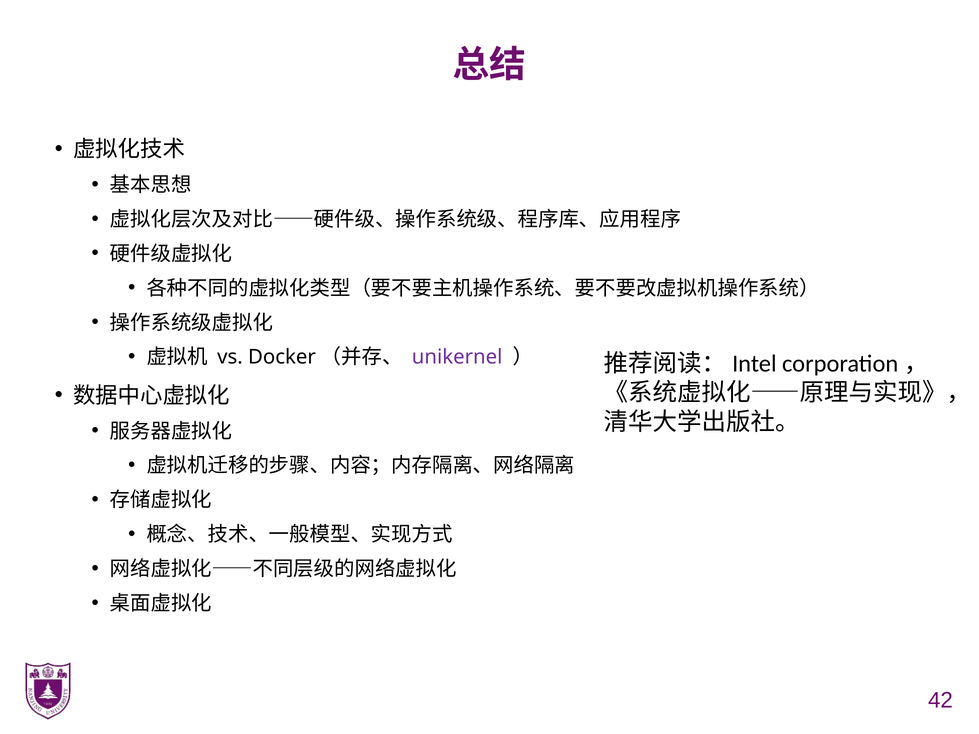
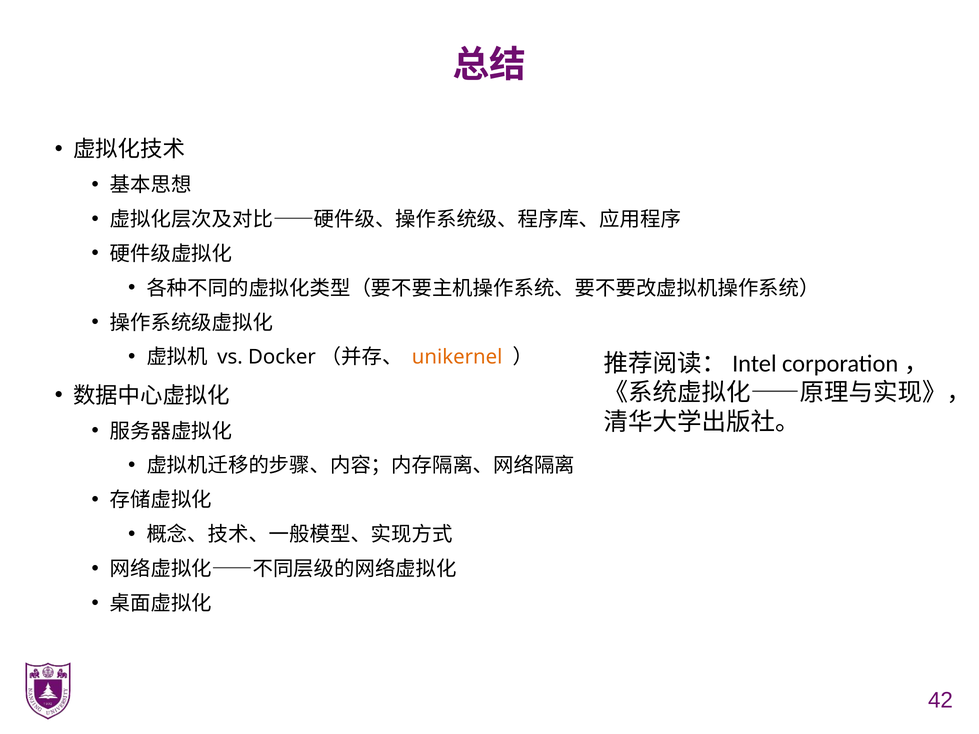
unikernel colour: purple -> orange (457, 357)
